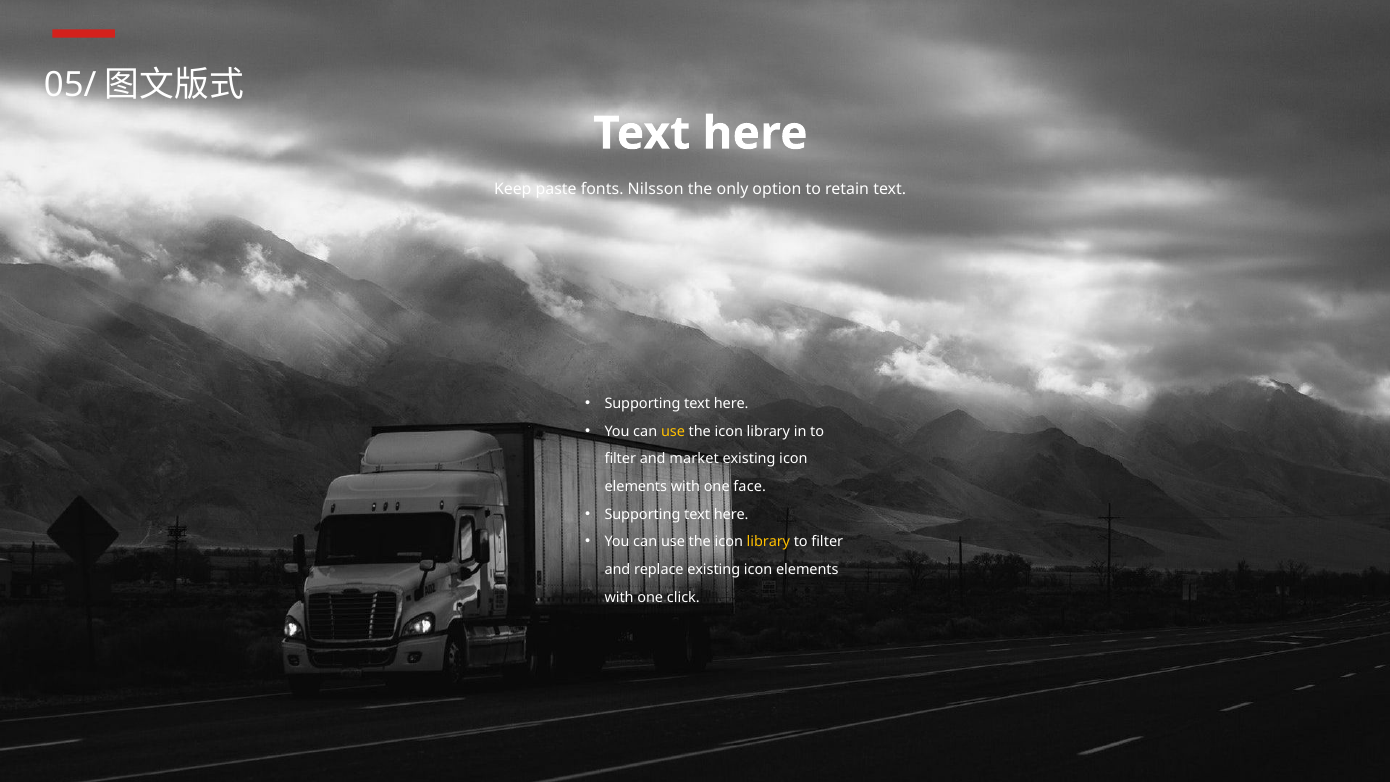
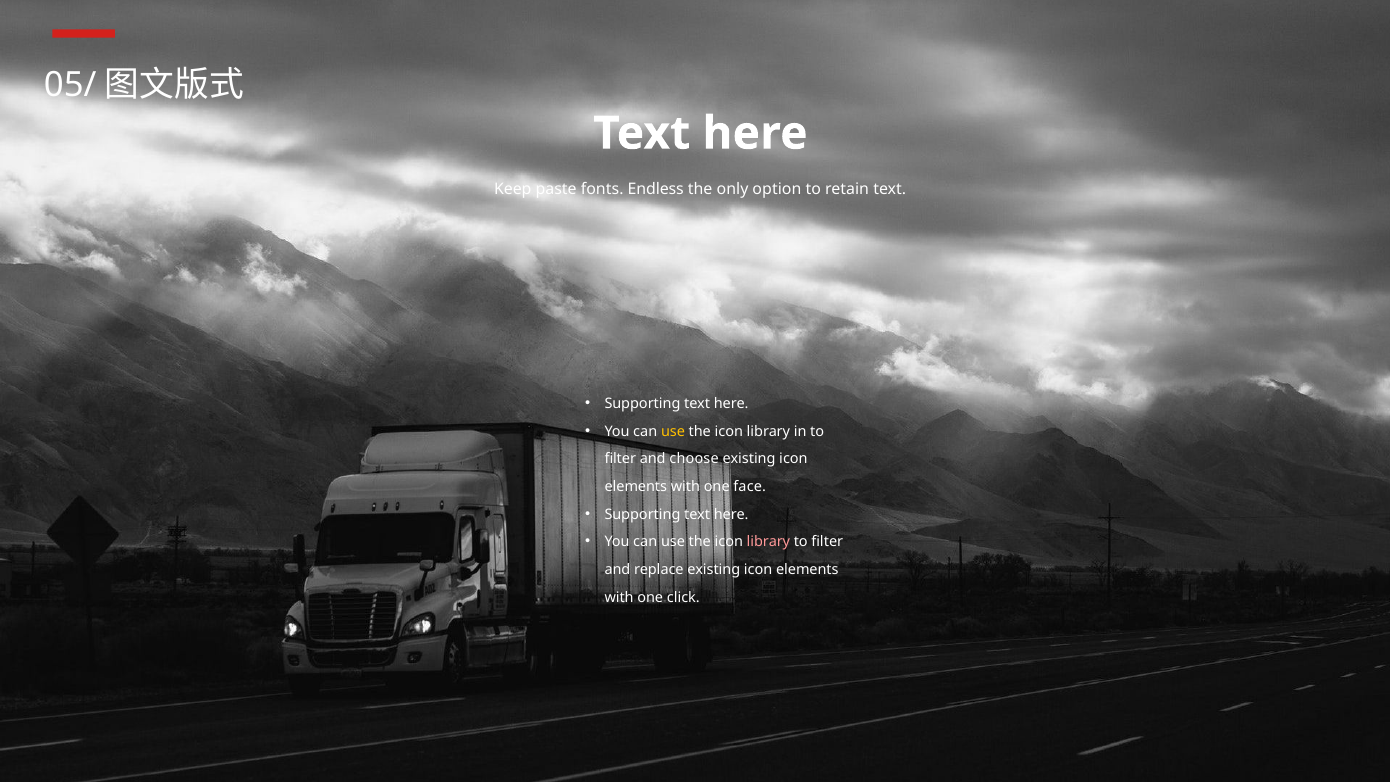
Nilsson: Nilsson -> Endless (656, 189)
market: market -> choose (694, 459)
library colour: yellow -> pink (768, 542)
